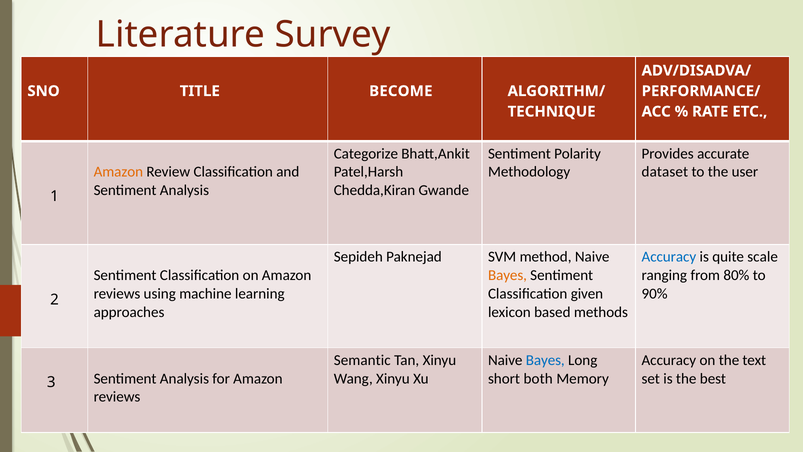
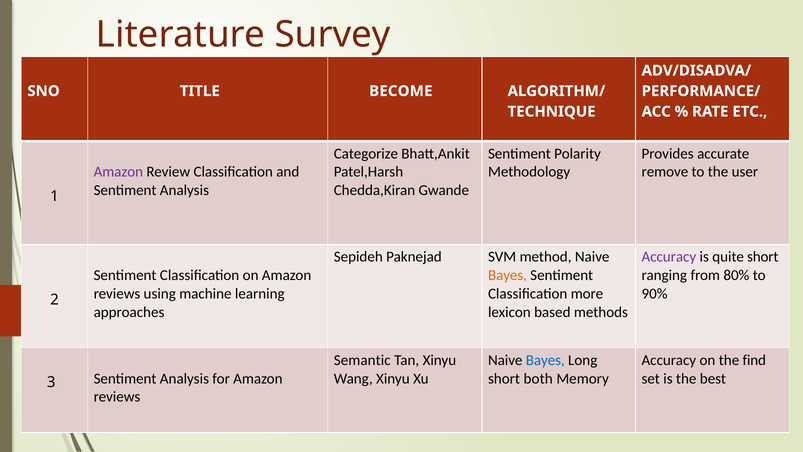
Amazon colour: orange -> purple (118, 172)
dataset: dataset -> remove (665, 172)
Accuracy colour: blue -> purple (669, 257)
quite scale: scale -> short (763, 257)
given: given -> more (587, 293)
text: text -> find (754, 360)
